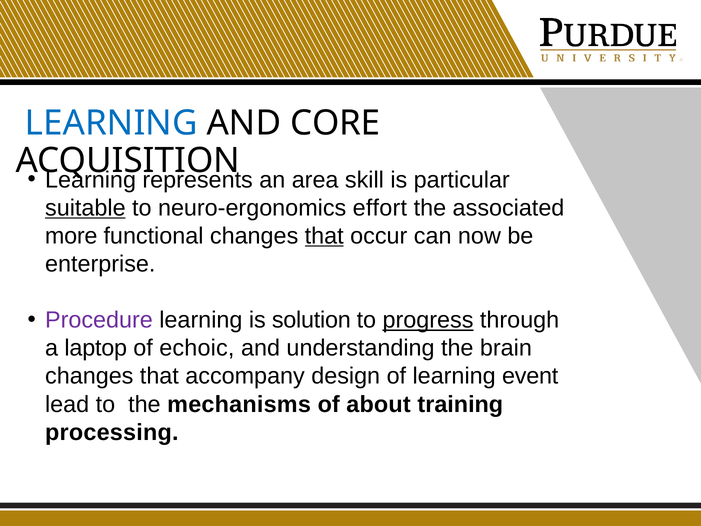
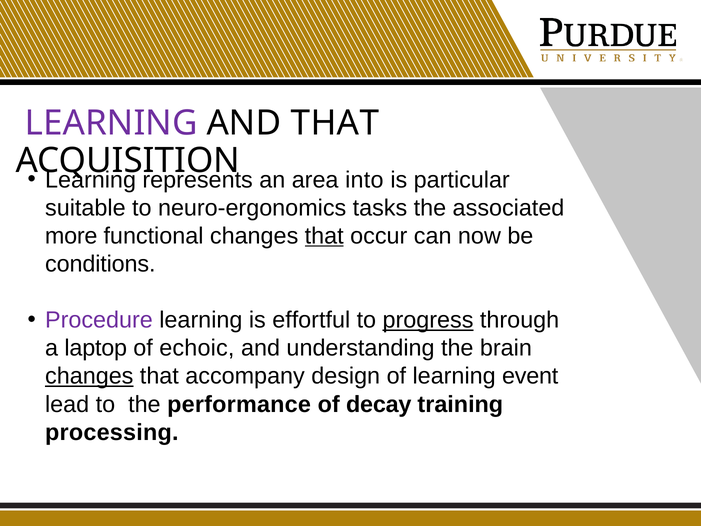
LEARNING colour: blue -> purple (111, 123)
AND CORE: CORE -> THAT (335, 123)
skill: skill -> into (364, 180)
suitable underline: present -> none (85, 208)
effort: effort -> tasks (380, 208)
enterprise: enterprise -> conditions (100, 264)
solution: solution -> effortful (311, 320)
changes underline: none -> present (89, 376)
mechanisms: mechanisms -> performance (239, 404)
about: about -> decay (379, 404)
